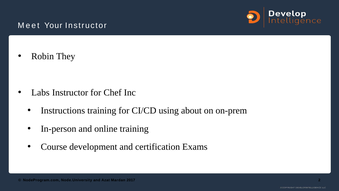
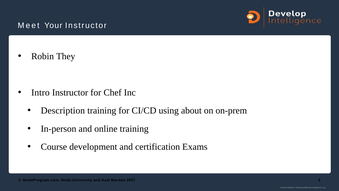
Labs: Labs -> Intro (40, 92)
Instructions: Instructions -> Description (63, 110)
